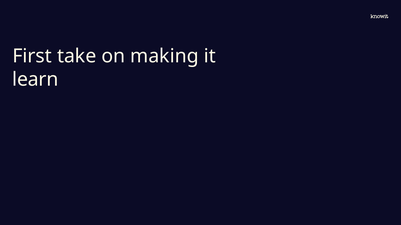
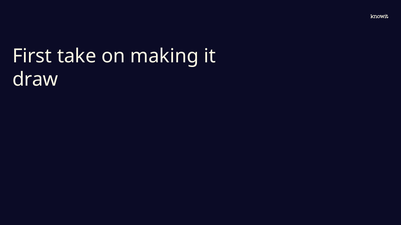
learn: learn -> draw (35, 80)
